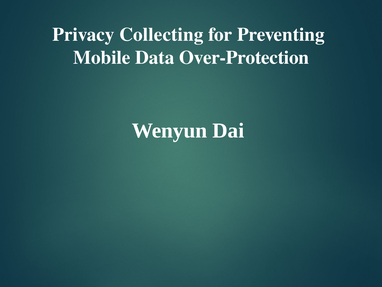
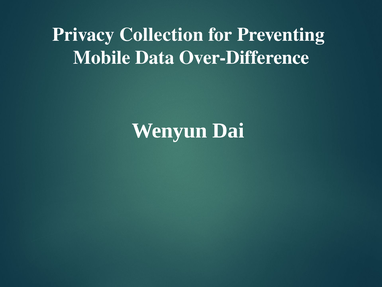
Collecting: Collecting -> Collection (161, 34)
Over-Protection: Over-Protection -> Over-Difference (244, 57)
